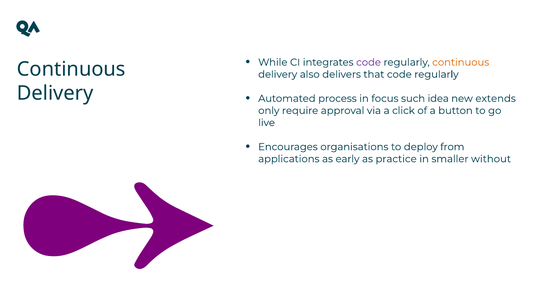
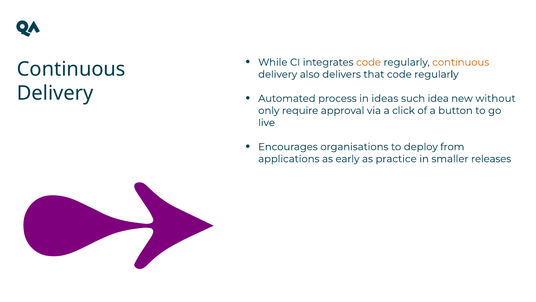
code colour: purple -> orange (369, 62)
focus: focus -> ideas (385, 98)
extends: extends -> without (496, 98)
without: without -> releases (491, 159)
